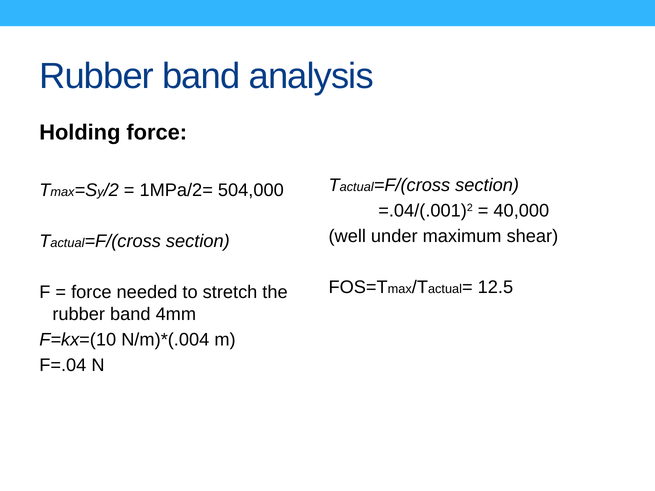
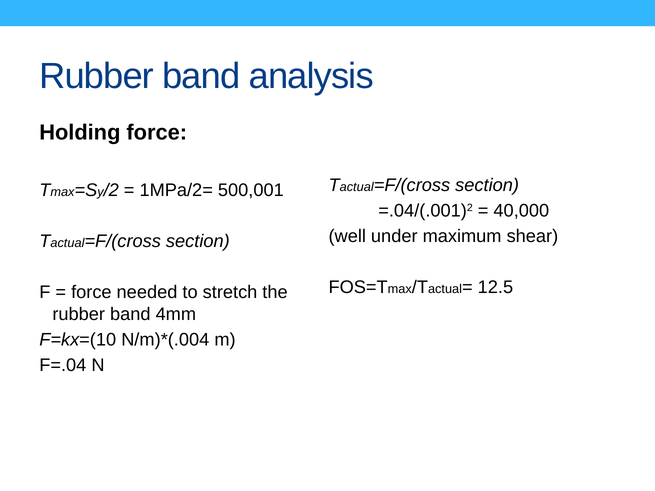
504,000: 504,000 -> 500,001 (251, 191)
